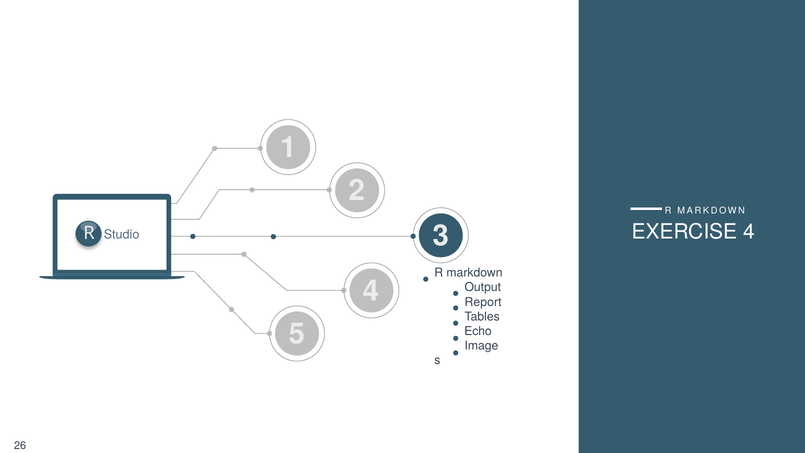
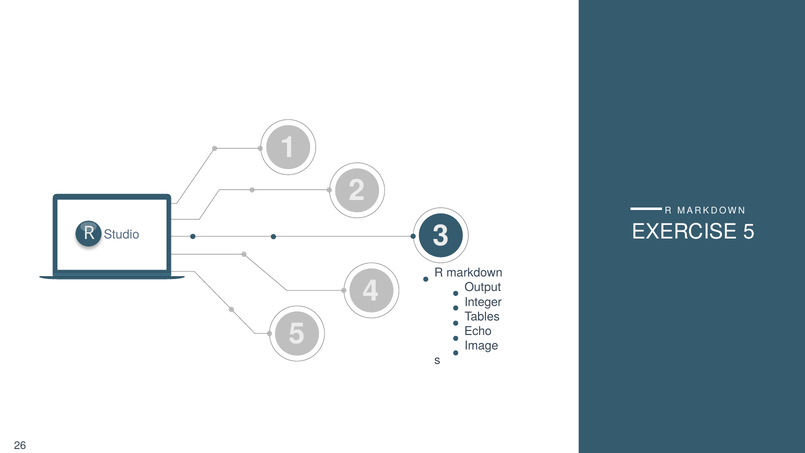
EXERCISE 4: 4 -> 5 (749, 232)
Report: Report -> Integer (483, 302)
